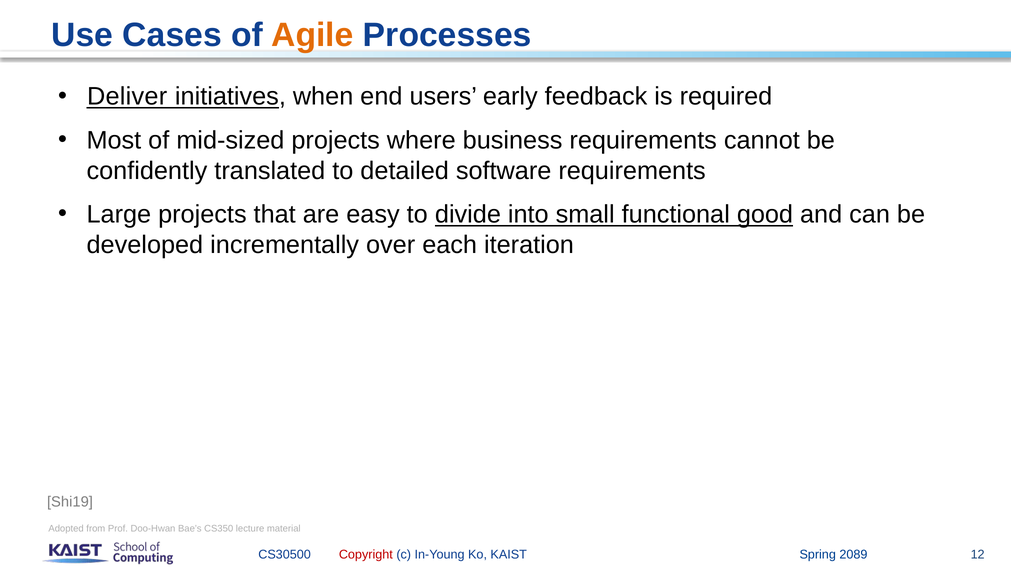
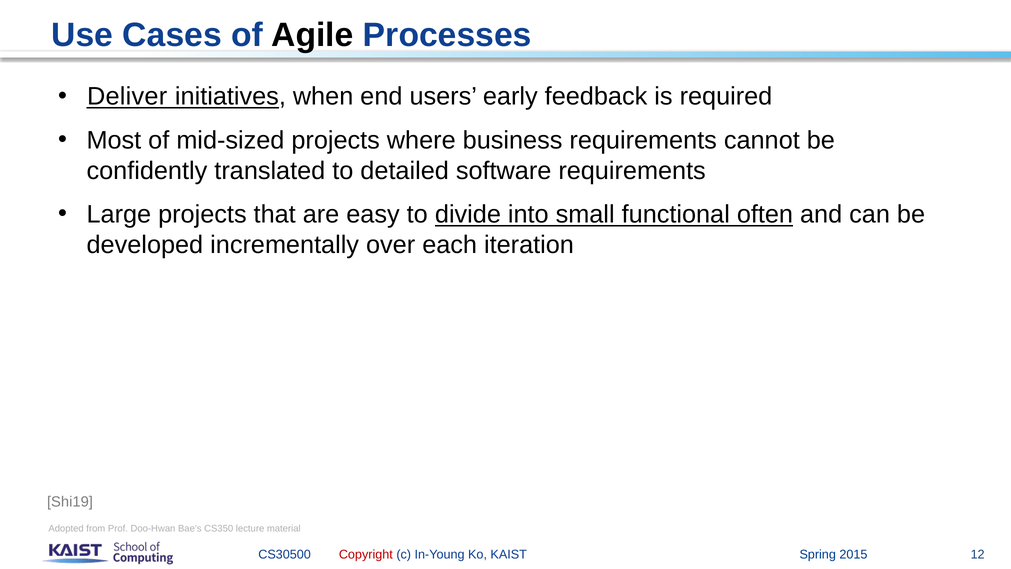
Agile colour: orange -> black (312, 35)
good: good -> often (765, 214)
2089: 2089 -> 2015 (853, 554)
